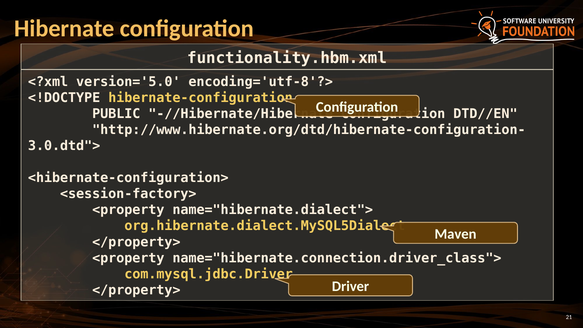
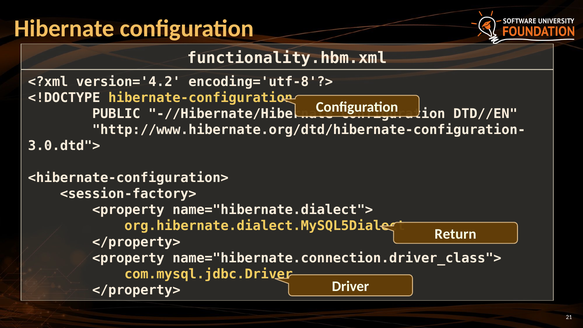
version='5.0: version='5.0 -> version='4.2 (128, 82)
Maven: Maven -> Return (455, 234)
